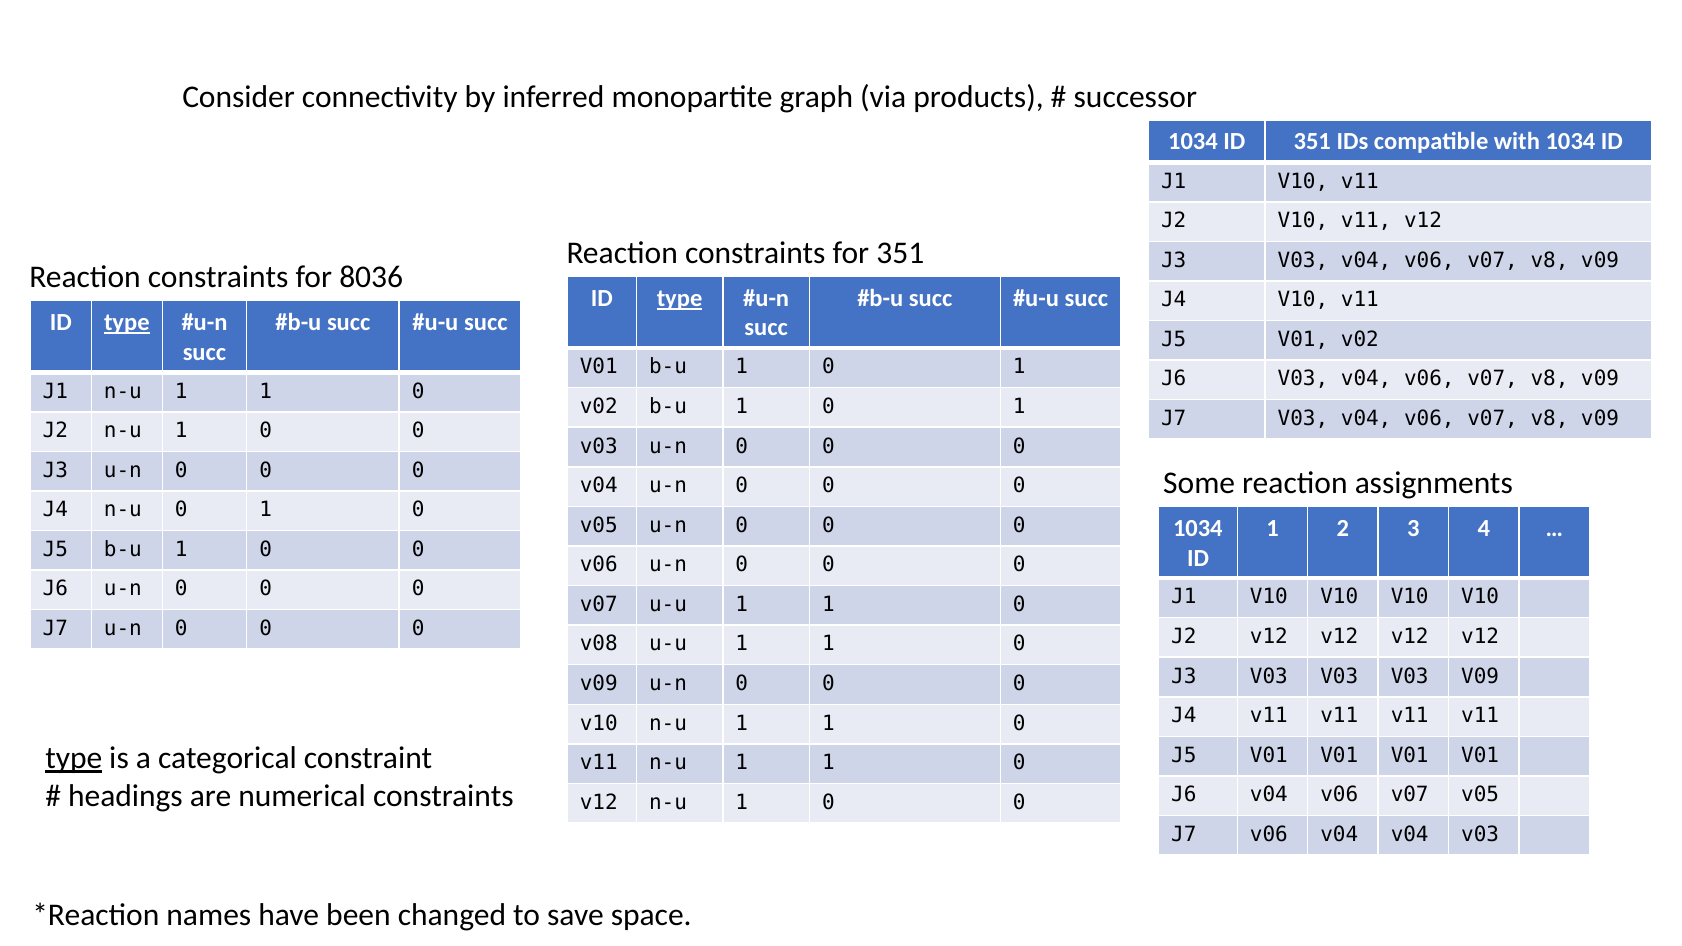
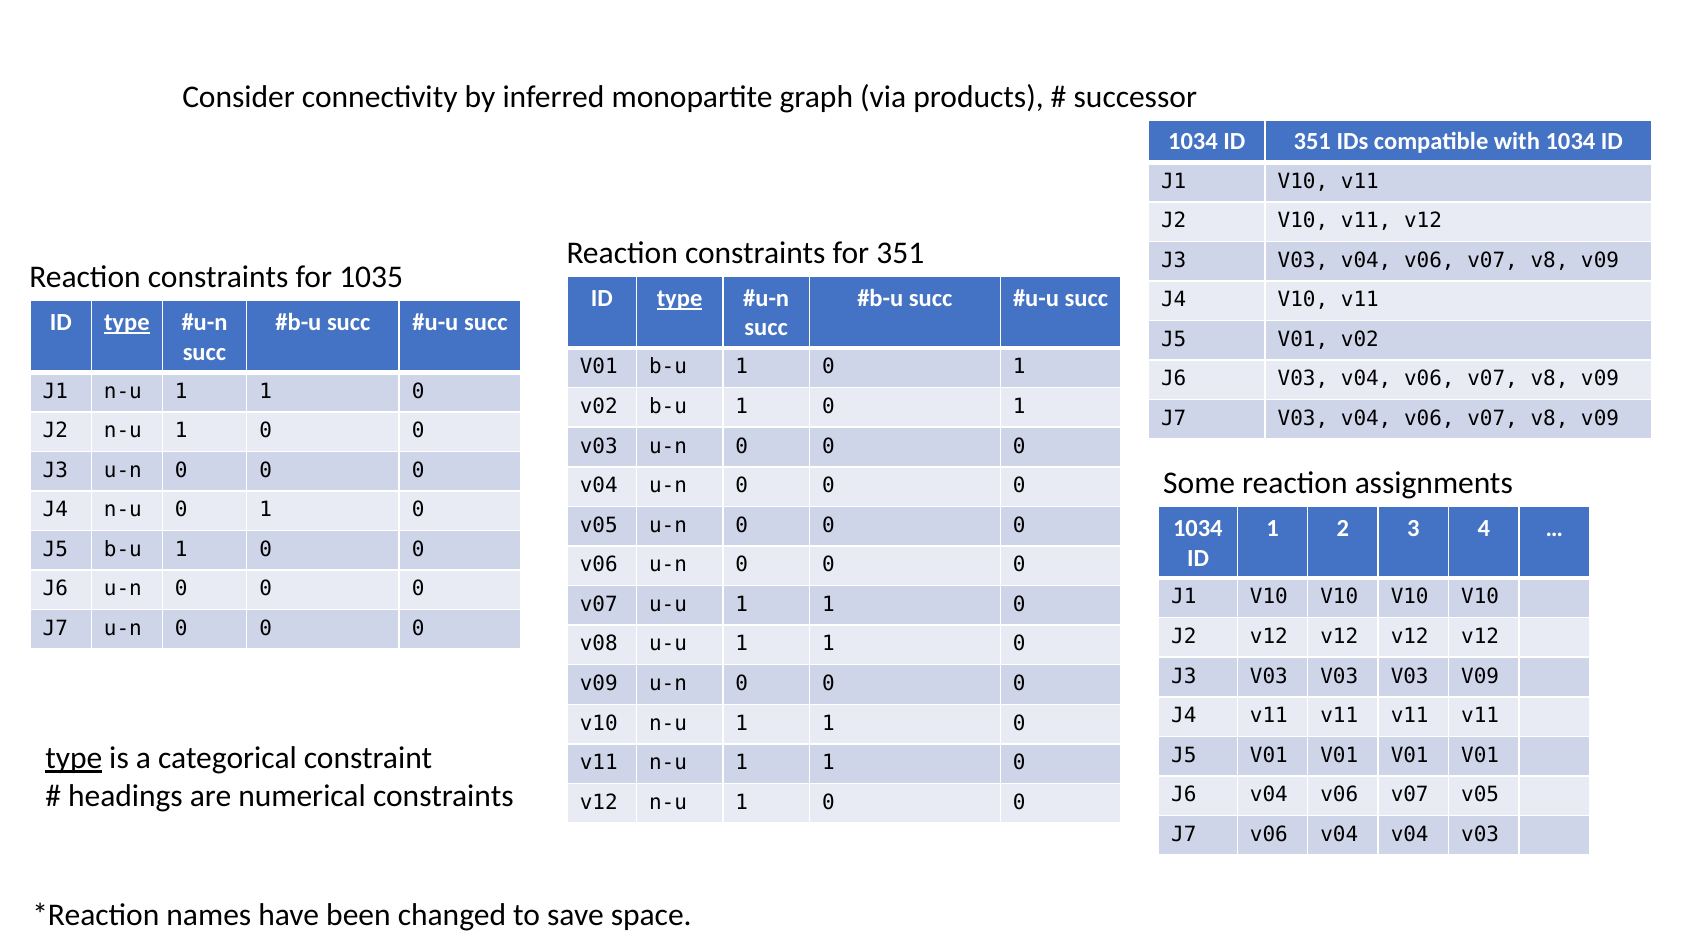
8036: 8036 -> 1035 (371, 277)
